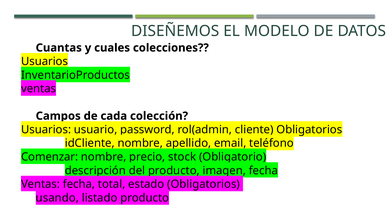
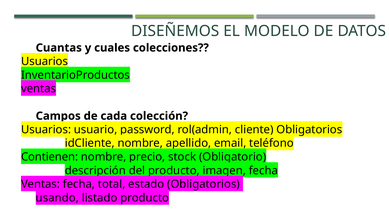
Comenzar: Comenzar -> Contienen (50, 157)
